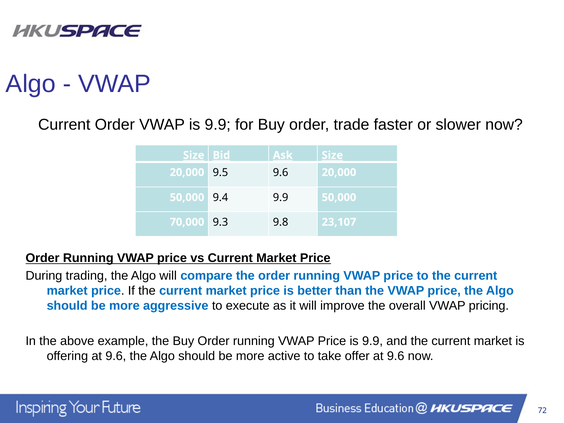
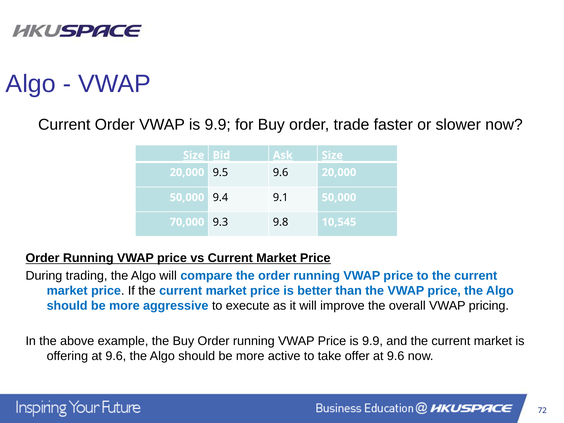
9.4 9.9: 9.9 -> 9.1 (281, 197)
23,107: 23,107 -> 10,545 (339, 222)
